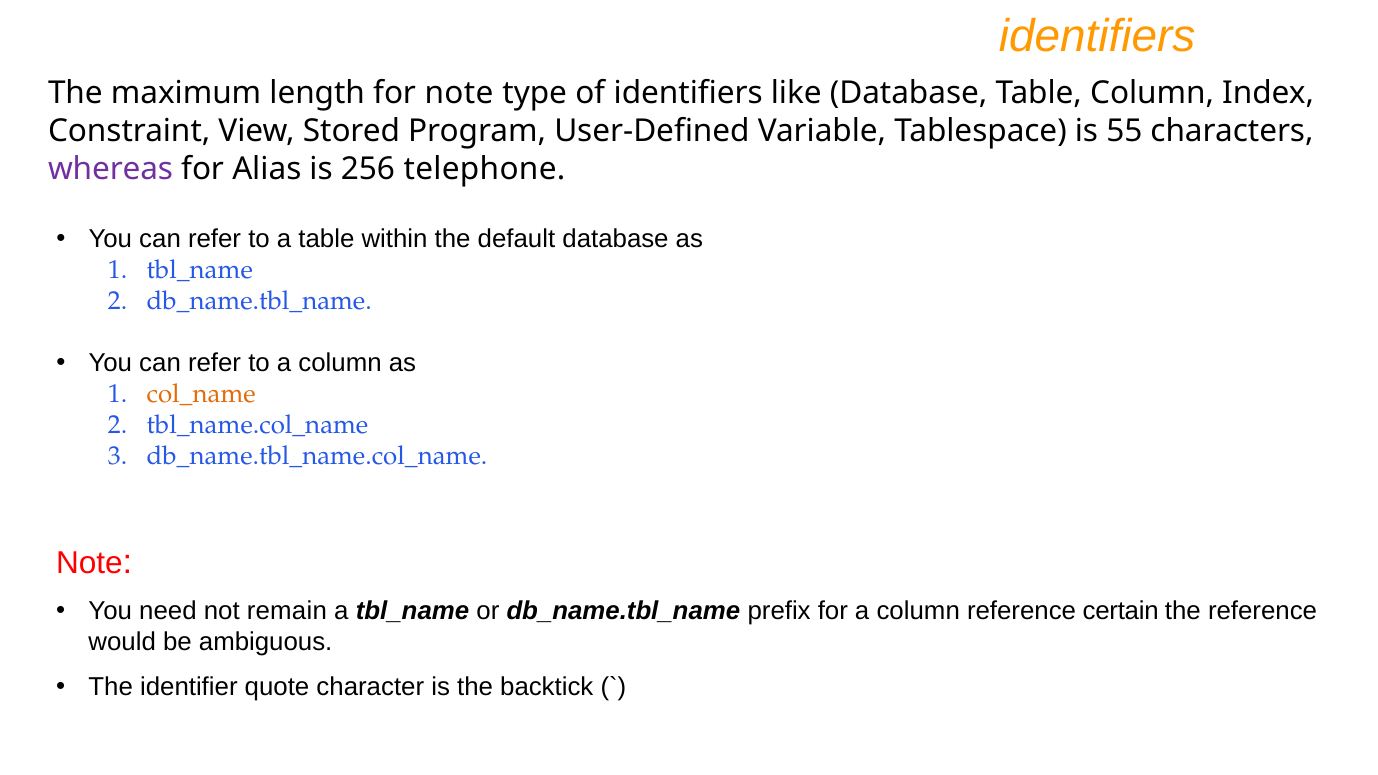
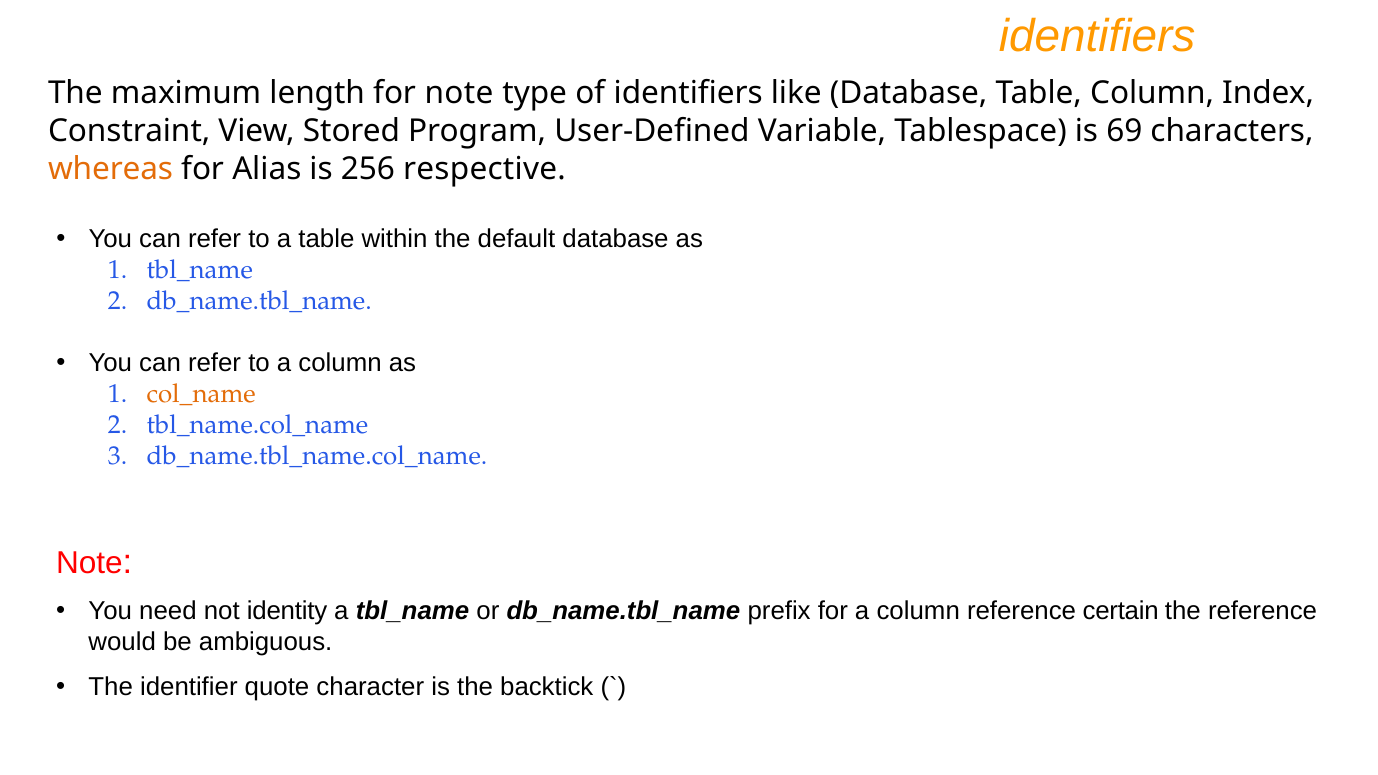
55: 55 -> 69 (1124, 131)
whereas colour: purple -> orange (111, 169)
telephone: telephone -> respective (484, 169)
remain: remain -> identity (287, 611)
